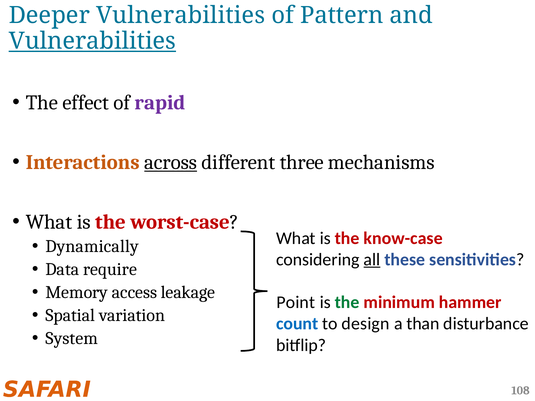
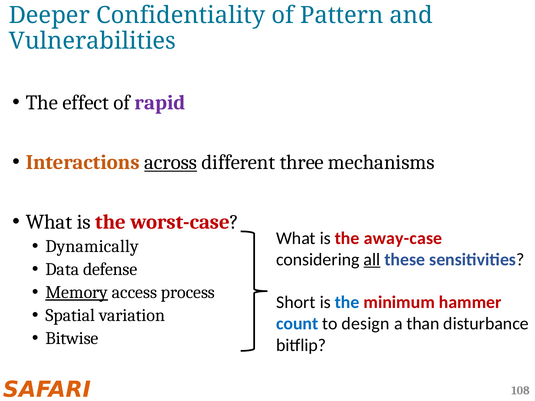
Deeper Vulnerabilities: Vulnerabilities -> Confidentiality (181, 15)
Vulnerabilities underline: present -> none (92, 41)
know-case: know-case -> away-case (403, 238)
require: require -> defense (110, 270)
Memory underline: none -> present (77, 293)
leakage: leakage -> process (188, 293)
Point: Point -> Short (296, 303)
the colour: green -> blue (347, 303)
System: System -> Bitwise (72, 338)
